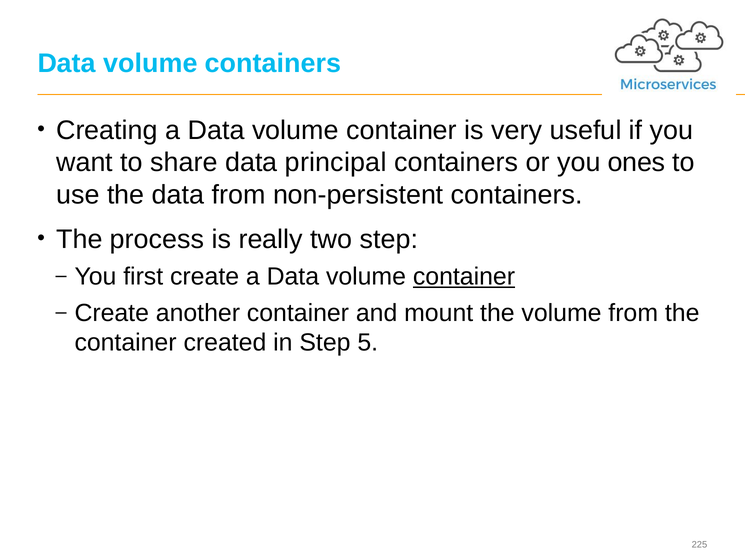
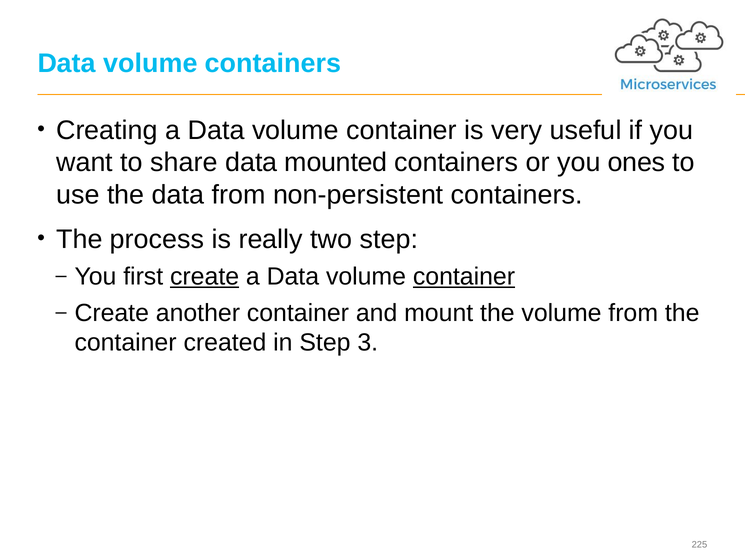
principal: principal -> mounted (336, 163)
create underline: none -> present (205, 277)
5: 5 -> 3 (368, 343)
